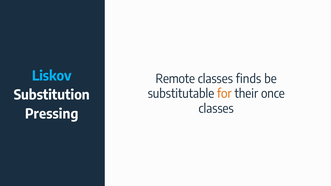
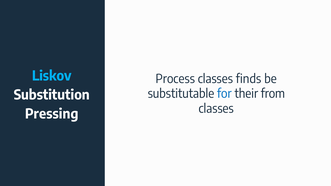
Remote: Remote -> Process (175, 79)
for colour: orange -> blue (224, 94)
once: once -> from (273, 94)
